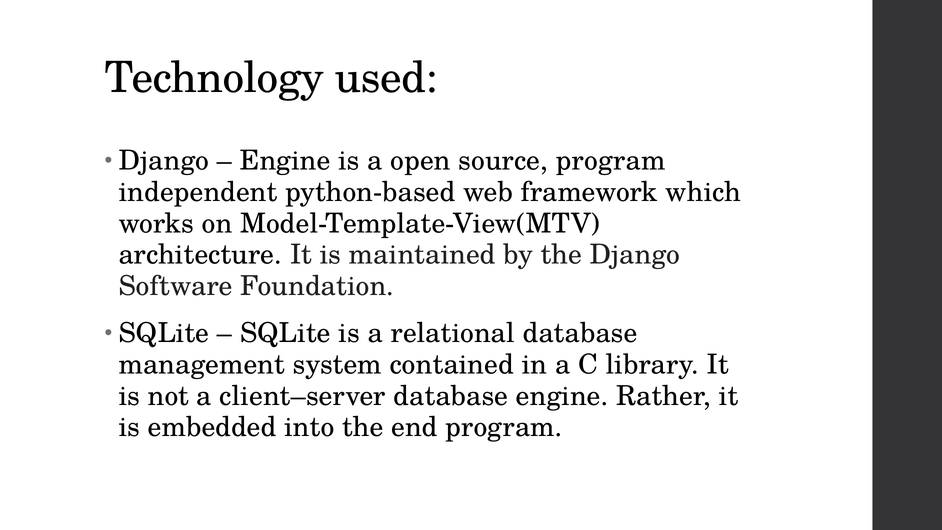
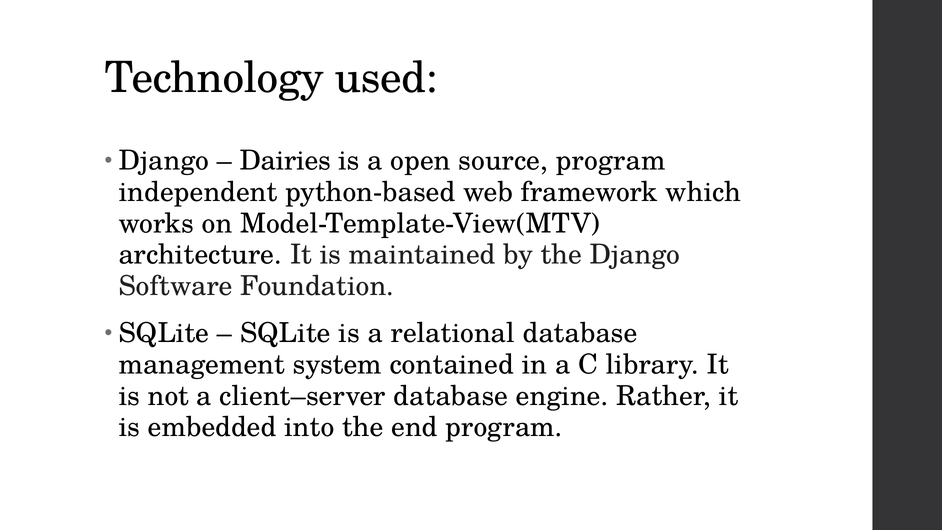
Engine: Engine -> Dairies (285, 161)
